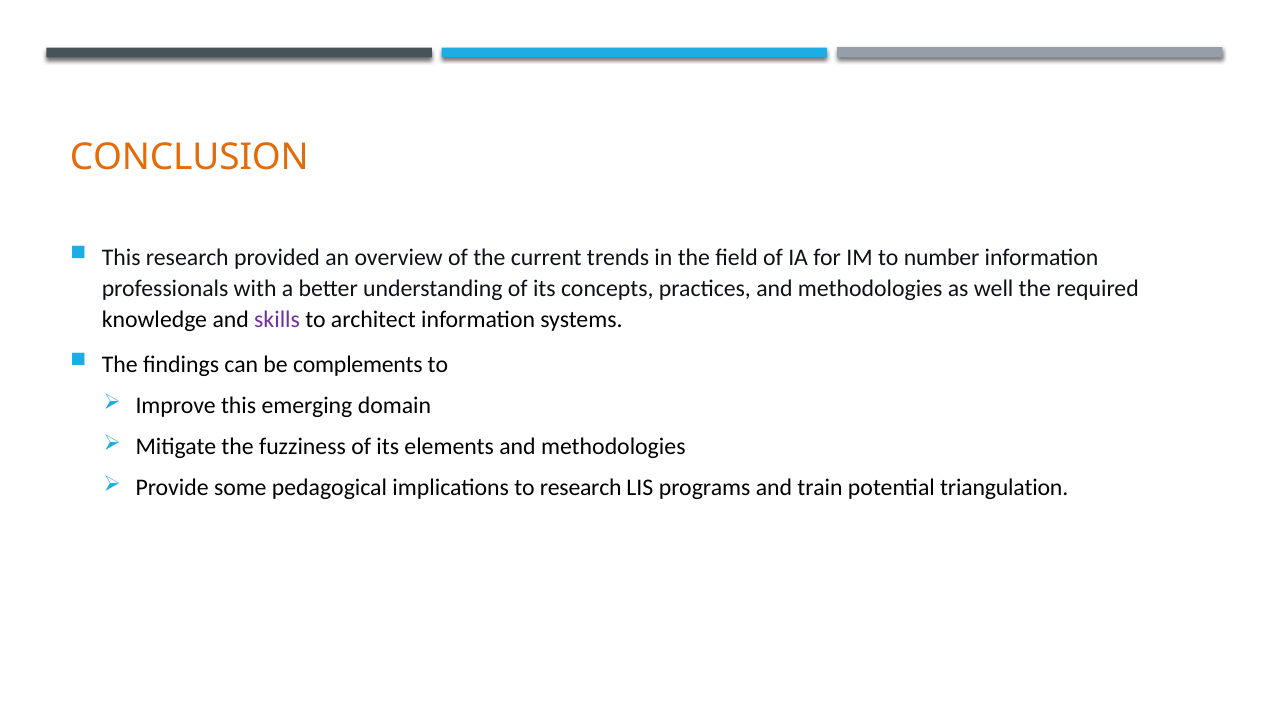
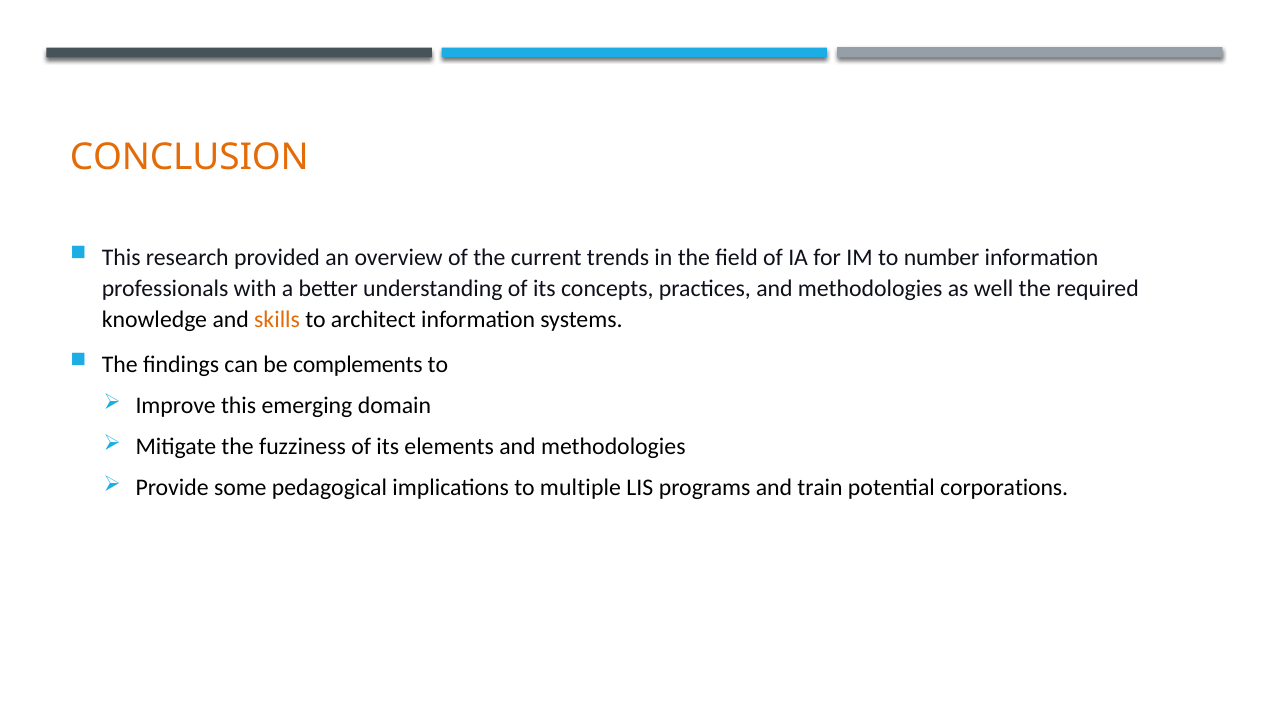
skills colour: purple -> orange (277, 320)
to research: research -> multiple (581, 488)
triangulation: triangulation -> corporations (1004, 488)
